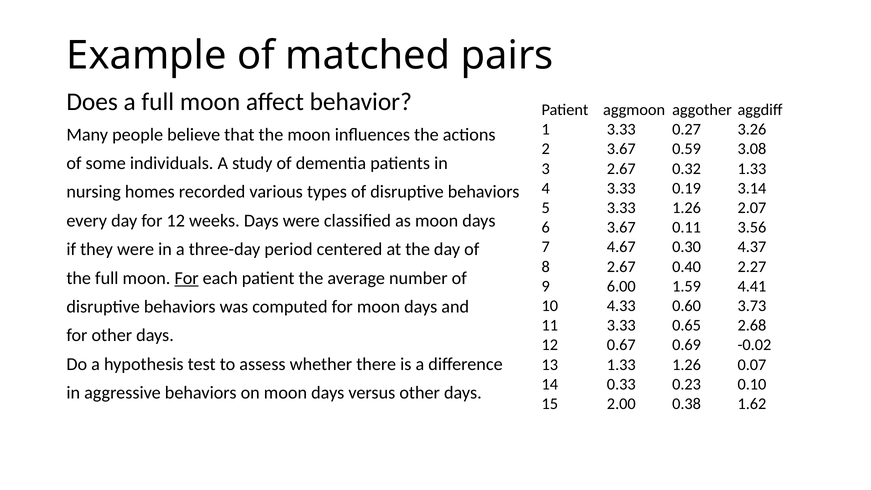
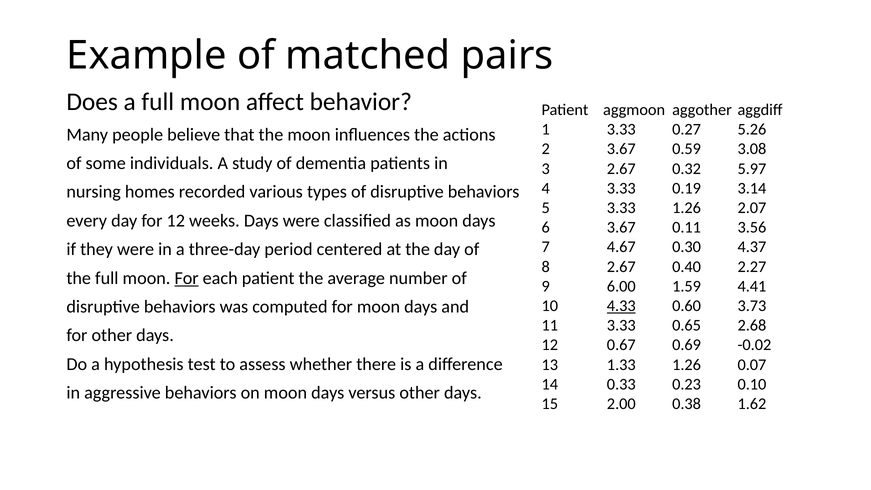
3.26: 3.26 -> 5.26 (752, 129)
0.32 1.33: 1.33 -> 5.97 (752, 169)
4.33 underline: none -> present (621, 306)
